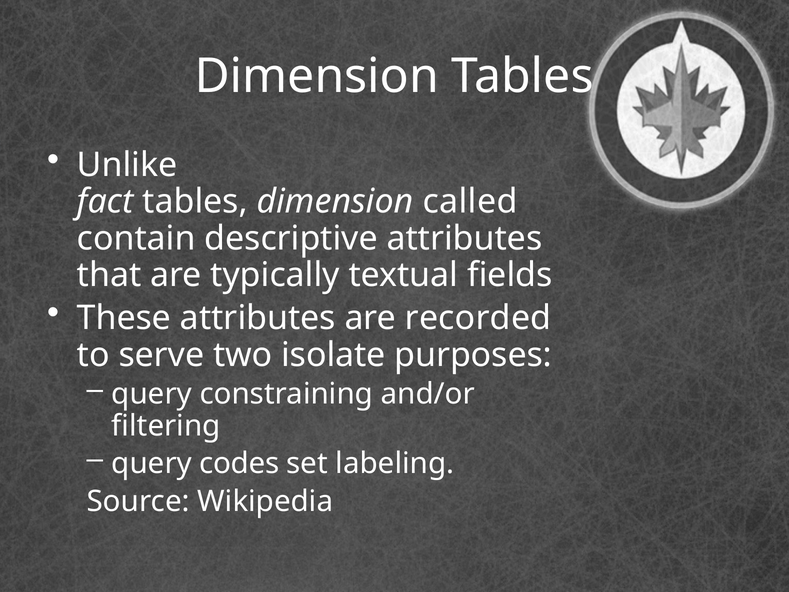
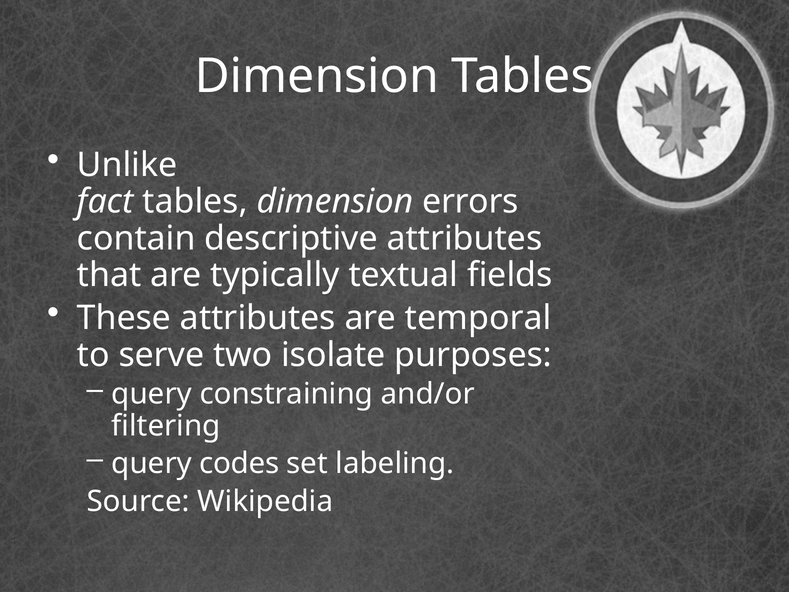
called: called -> errors (470, 202)
recorded: recorded -> temporal (478, 318)
